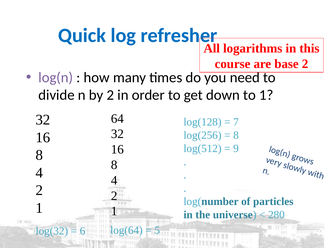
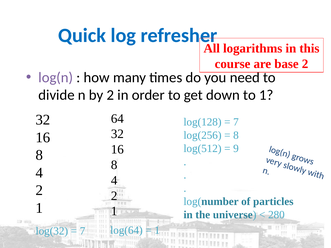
5: 5 -> 1 (157, 230)
6: 6 -> 7 (83, 231)
